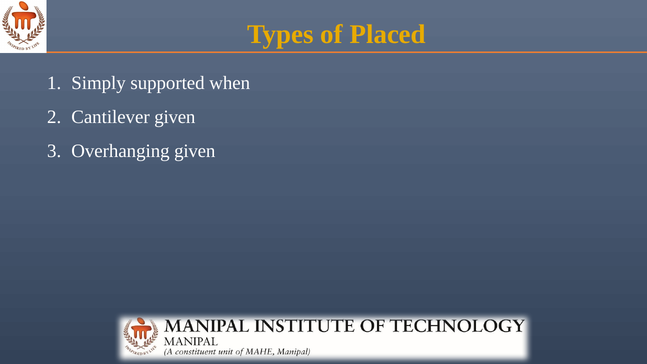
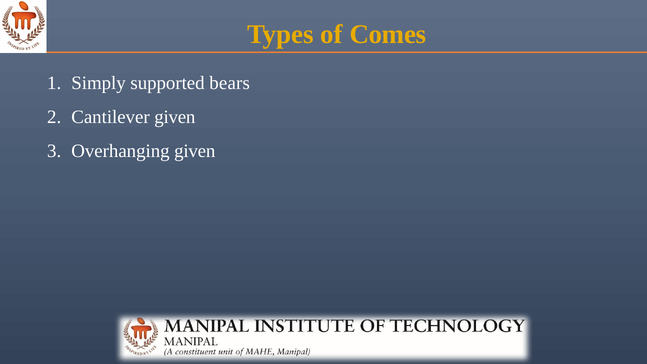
Placed: Placed -> Comes (388, 34)
when: when -> bears (230, 83)
